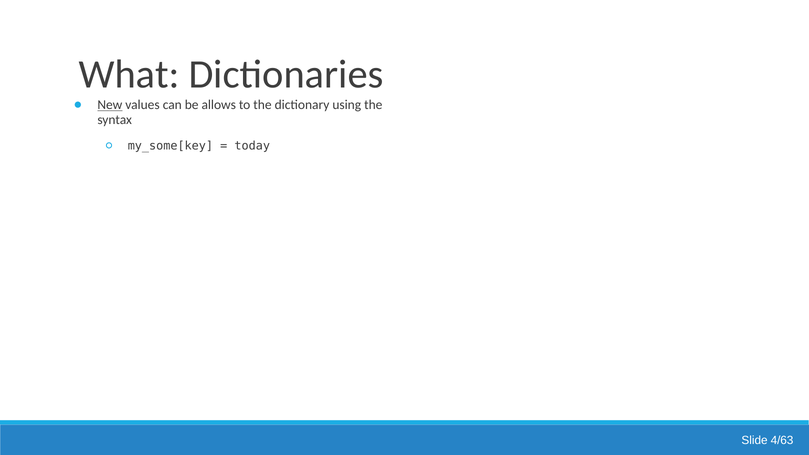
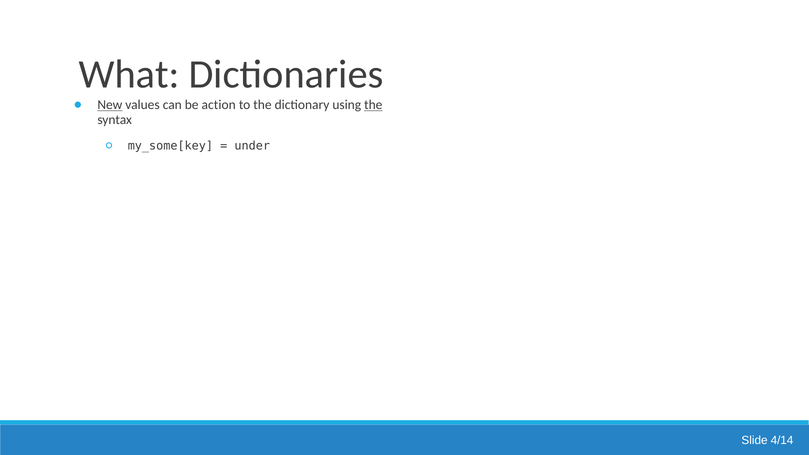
allows: allows -> action (219, 105)
the underline: none -> present (373, 105)
today: today -> under (252, 146)
4/63: 4/63 -> 4/14 (782, 440)
